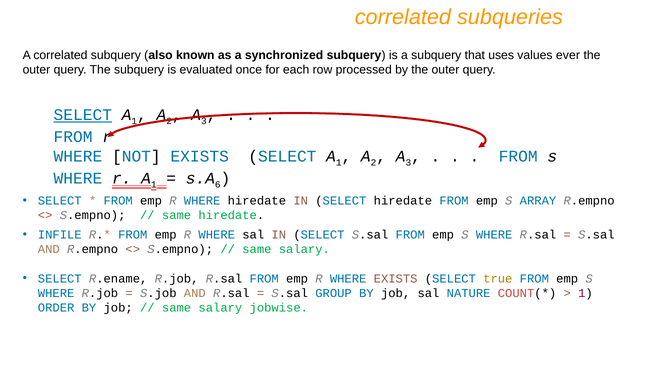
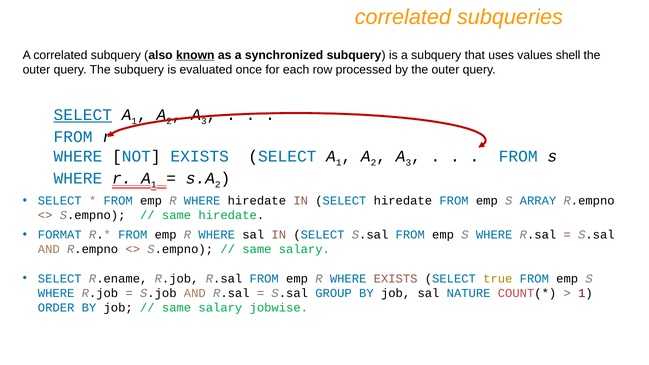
known underline: none -> present (195, 55)
ever: ever -> shell (568, 55)
6: 6 -> 2 (218, 185)
INFILE: INFILE -> FORMAT (60, 235)
